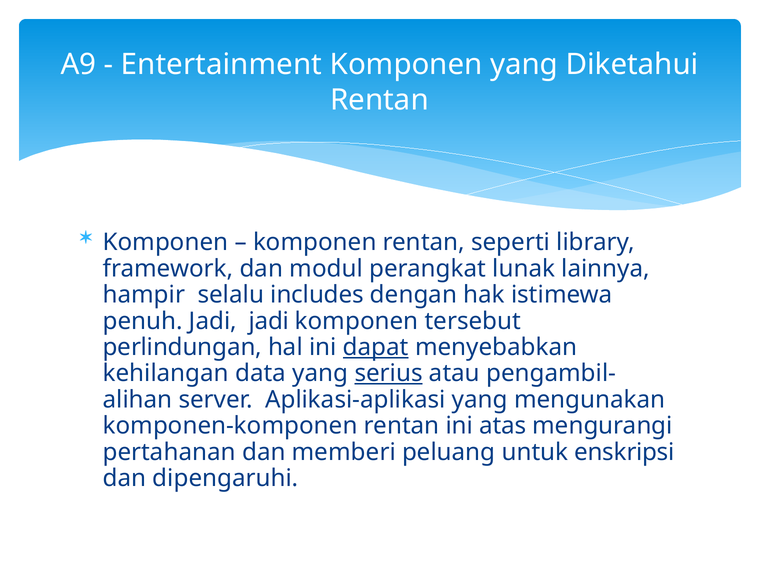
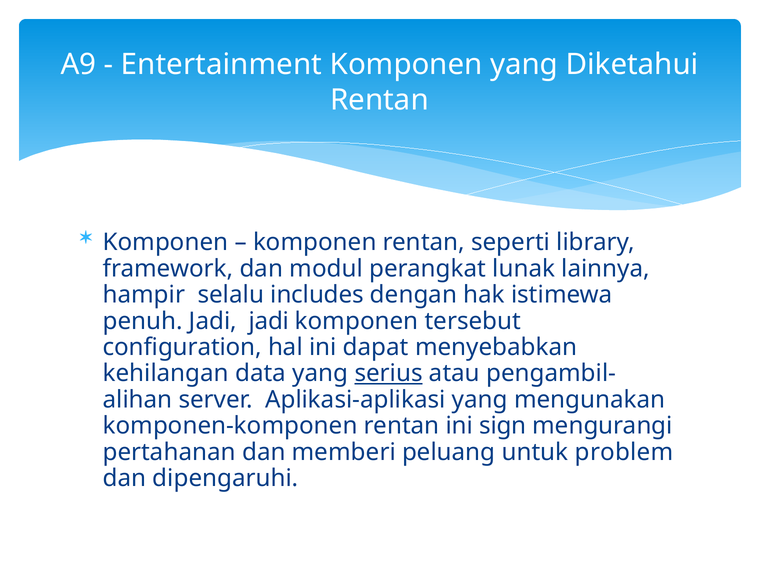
perlindungan: perlindungan -> configuration (182, 347)
dapat underline: present -> none (376, 347)
atas: atas -> sign (503, 425)
enskripsi: enskripsi -> problem (624, 452)
